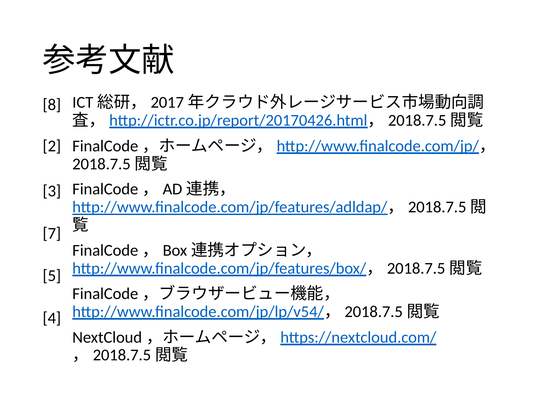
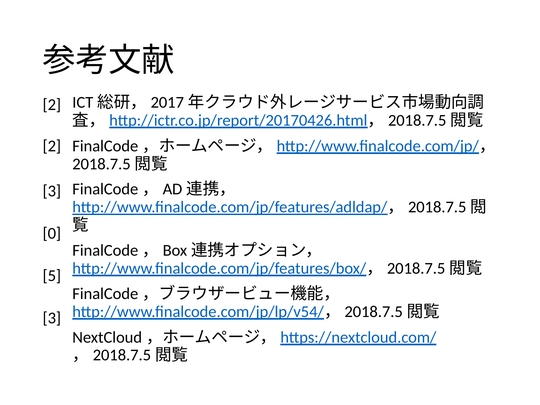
8: 8 -> 2 (52, 105)
7: 7 -> 0 (52, 233)
4: 4 -> 3 (52, 318)
